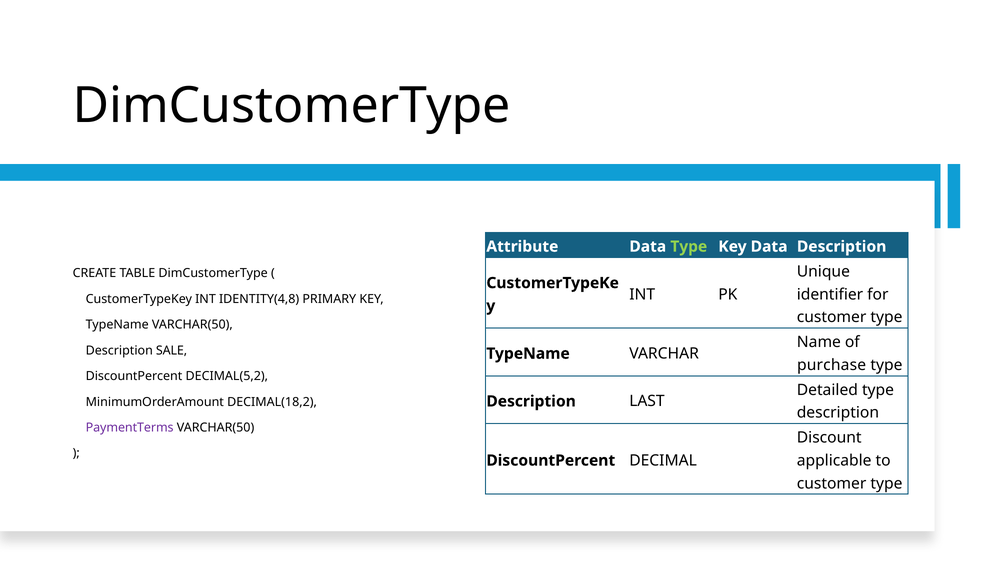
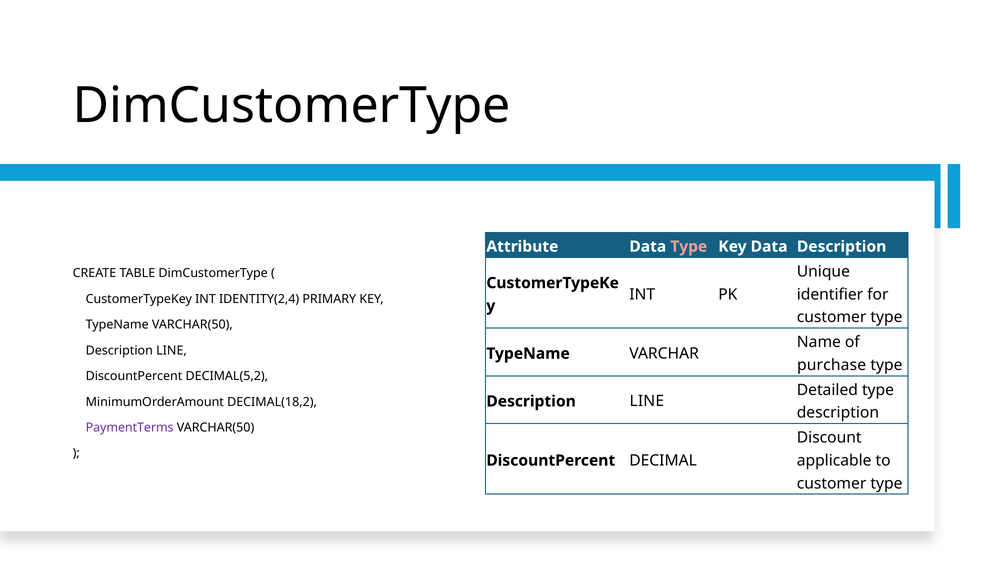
Type colour: light green -> pink (689, 247)
IDENTITY(4,8: IDENTITY(4,8 -> IDENTITY(2,4 (259, 299)
SALE: SALE -> LINE (171, 350)
LAST: LAST -> LINE (647, 401)
